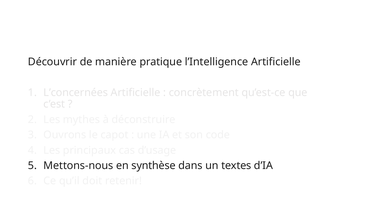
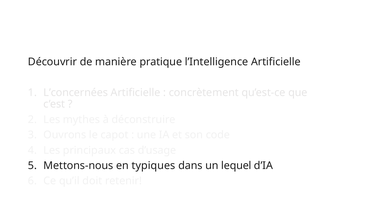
synthèse: synthèse -> typiques (153, 166)
textes: textes -> lequel (236, 166)
